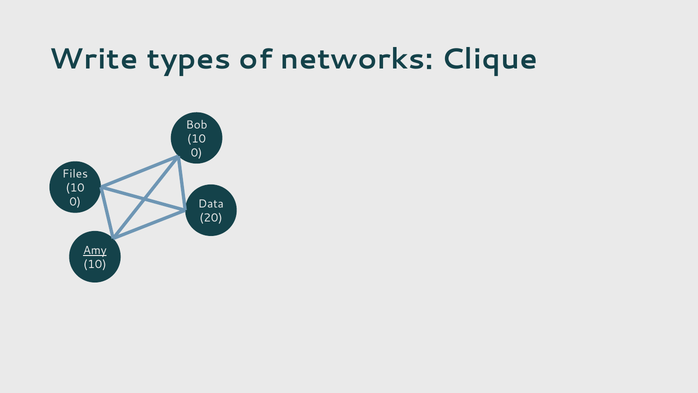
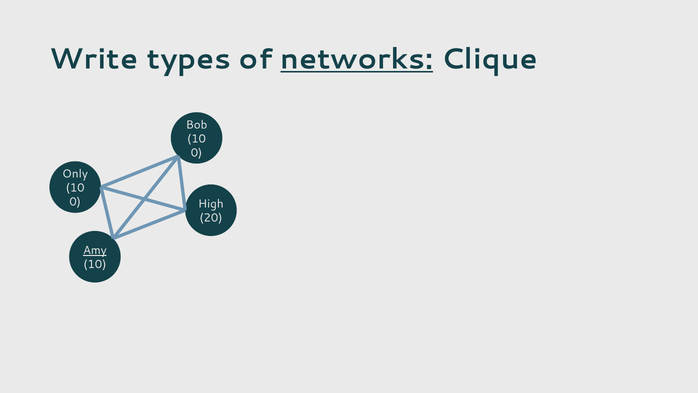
networks underline: none -> present (357, 59)
Files: Files -> Only (75, 174)
Data: Data -> High (211, 204)
